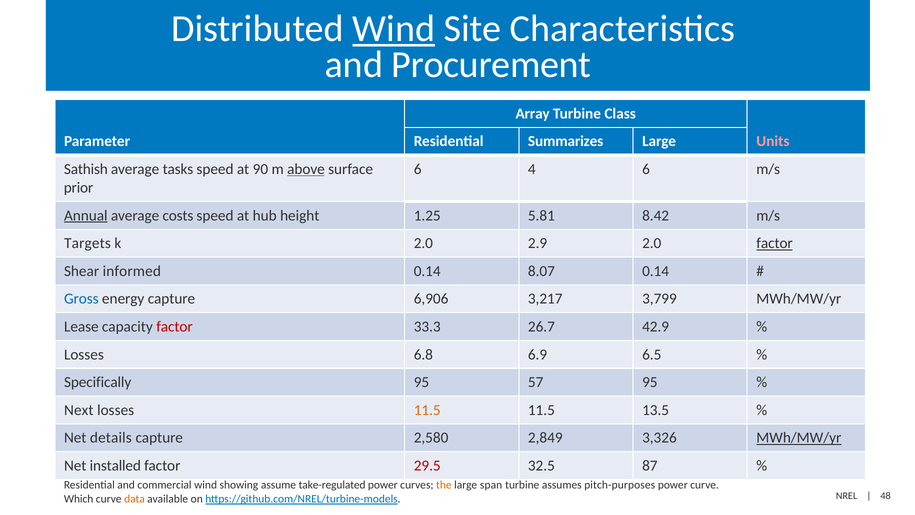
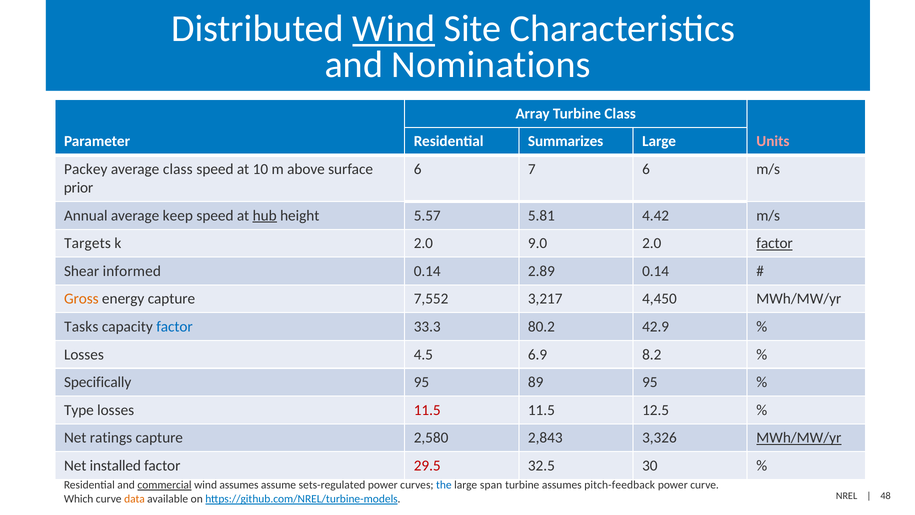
Procurement: Procurement -> Nominations (491, 64)
Sathish: Sathish -> Packey (86, 169)
average tasks: tasks -> class (178, 169)
90: 90 -> 10 (260, 169)
above underline: present -> none (306, 169)
4: 4 -> 7 (532, 169)
Annual underline: present -> none (86, 215)
costs: costs -> keep (178, 215)
hub underline: none -> present (265, 215)
1.25: 1.25 -> 5.57 (427, 215)
8.42: 8.42 -> 4.42 (656, 215)
2.9: 2.9 -> 9.0 (538, 243)
8.07: 8.07 -> 2.89 (541, 271)
Gross colour: blue -> orange (81, 299)
6,906: 6,906 -> 7,552 (431, 299)
3,799: 3,799 -> 4,450 (659, 299)
Lease: Lease -> Tasks (81, 327)
factor colour: red -> blue (174, 327)
26.7: 26.7 -> 80.2 (541, 327)
6.8: 6.8 -> 4.5 (423, 354)
6.5: 6.5 -> 8.2 (652, 354)
57: 57 -> 89 (536, 382)
Next: Next -> Type (79, 410)
11.5 colour: orange -> red (427, 410)
13.5: 13.5 -> 12.5 (656, 410)
details: details -> ratings (111, 438)
2,849: 2,849 -> 2,843 (545, 438)
87: 87 -> 30 (650, 465)
commercial underline: none -> present (165, 485)
wind showing: showing -> assumes (239, 485)
take-regulated: take-regulated -> sets-regulated (332, 485)
the colour: orange -> blue (444, 485)
pitch-purposes: pitch-purposes -> pitch-feedback (620, 485)
